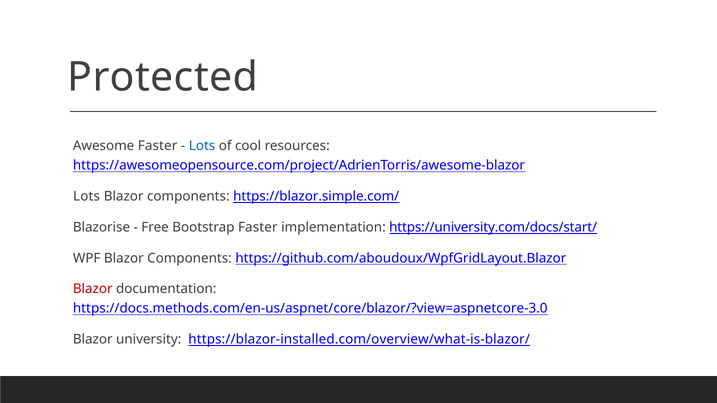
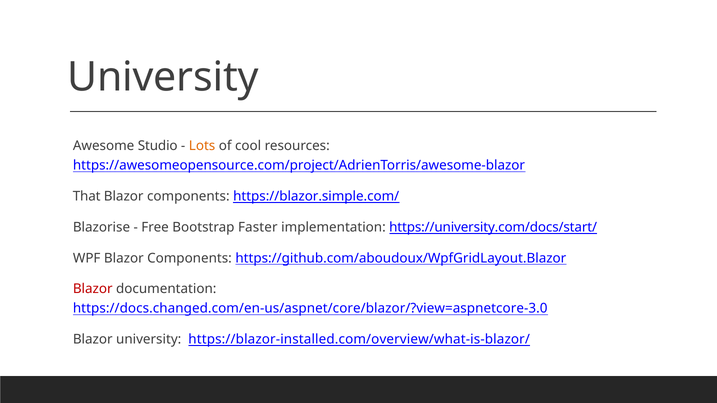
Protected: Protected -> University (163, 77)
Awesome Faster: Faster -> Studio (158, 146)
Lots colour: blue -> orange (202, 146)
Lots: Lots -> That (87, 197)
https://docs.methods.com/en-us/aspnet/core/blazor/?view=aspnetcore-3.0: https://docs.methods.com/en-us/aspnet/core/blazor/?view=aspnetcore-3.0 -> https://docs.changed.com/en-us/aspnet/core/blazor/?view=aspnetcore-3.0 (310, 309)
